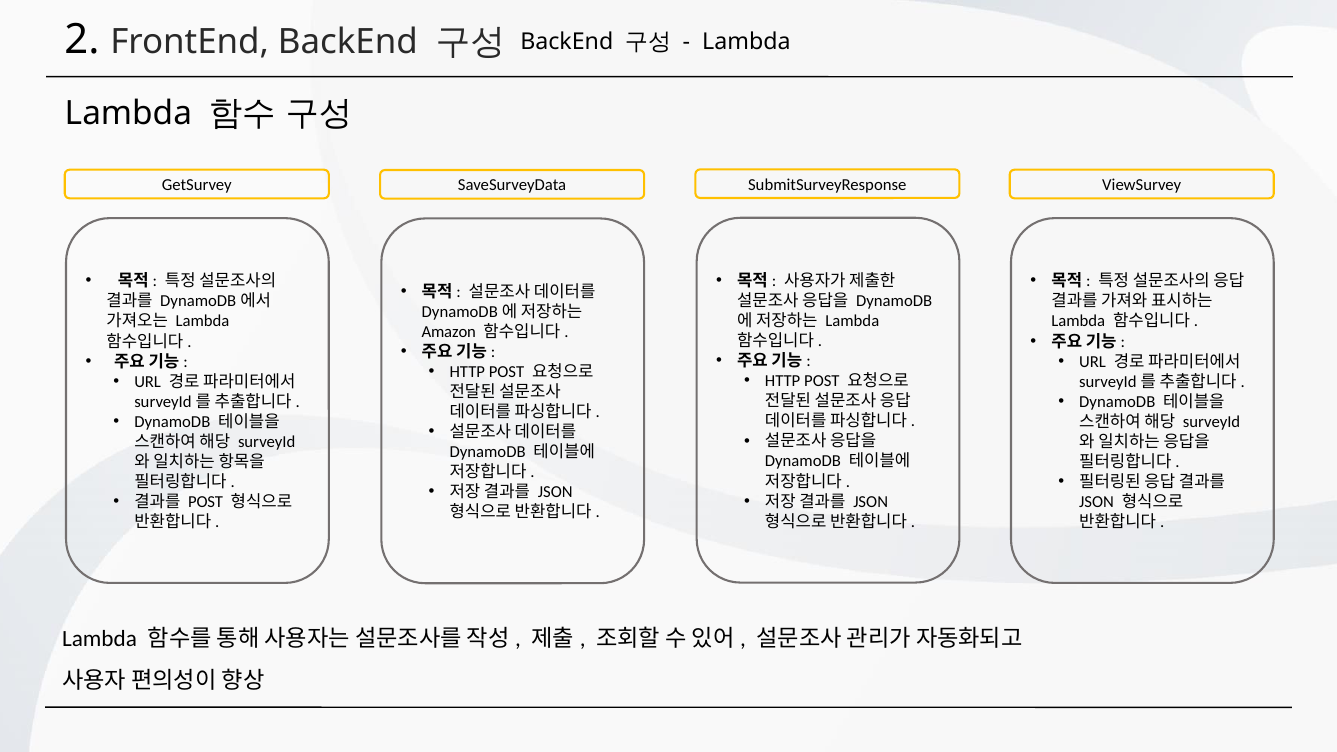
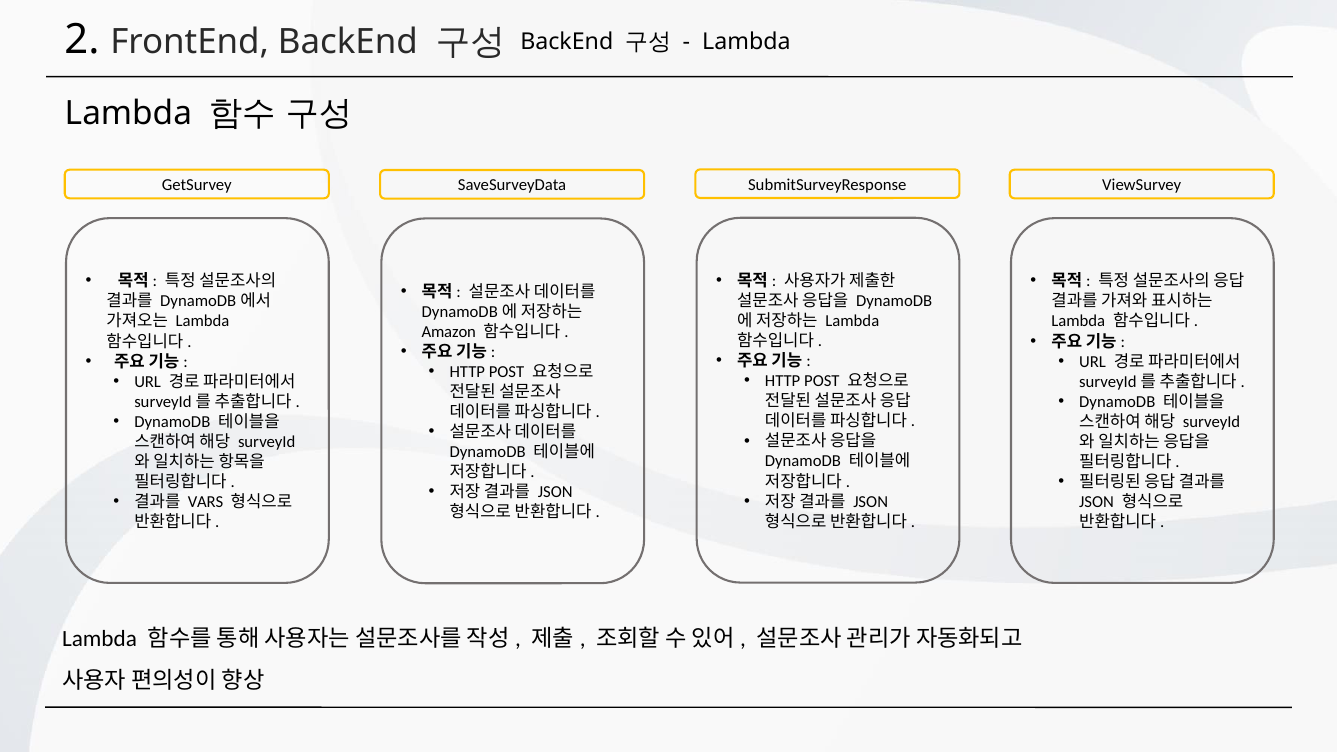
POST: POST -> VARS (206, 502)
